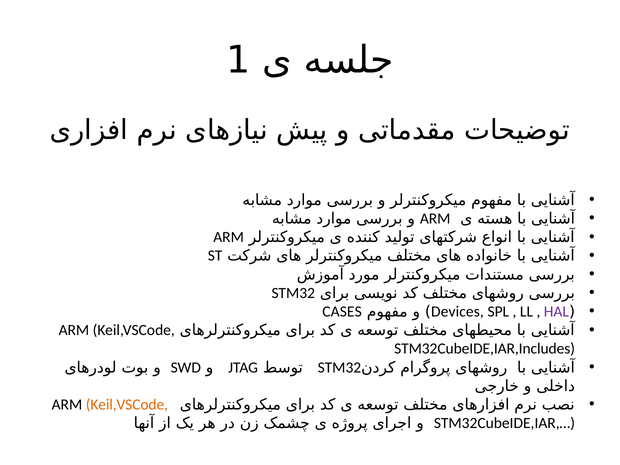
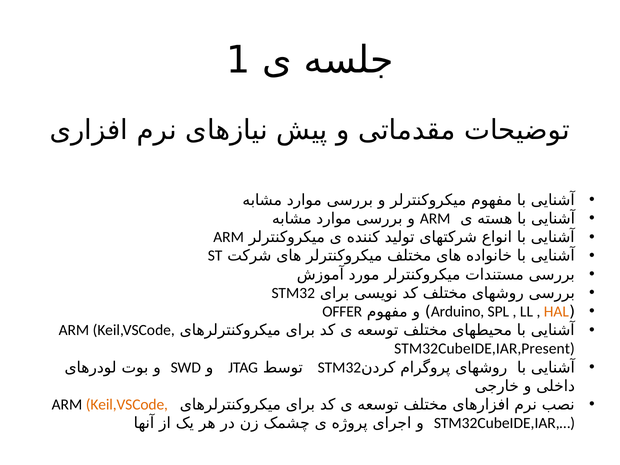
CASES: CASES -> OFFER (342, 312)
Devices: Devices -> Arduino (458, 312)
HAL colour: purple -> orange (556, 312)
STM32CubeIDE,IAR,Includes: STM32CubeIDE,IAR,Includes -> STM32CubeIDE,IAR,Present (484, 349)
